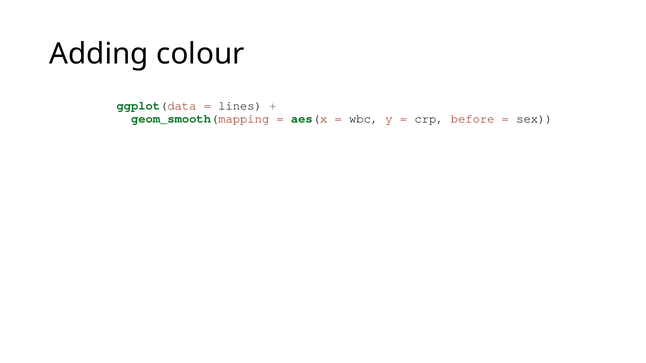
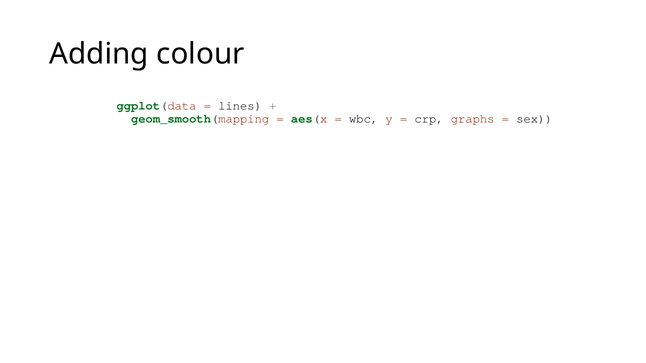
before: before -> graphs (473, 119)
